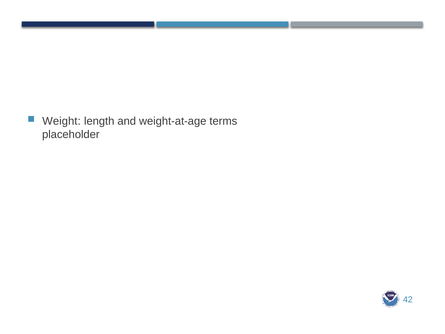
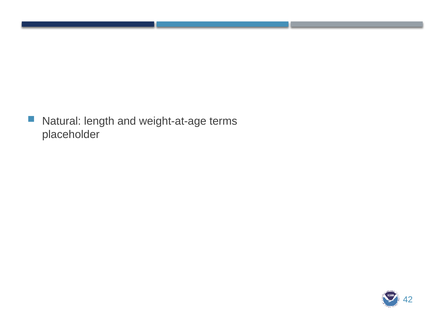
Weight: Weight -> Natural (62, 121)
